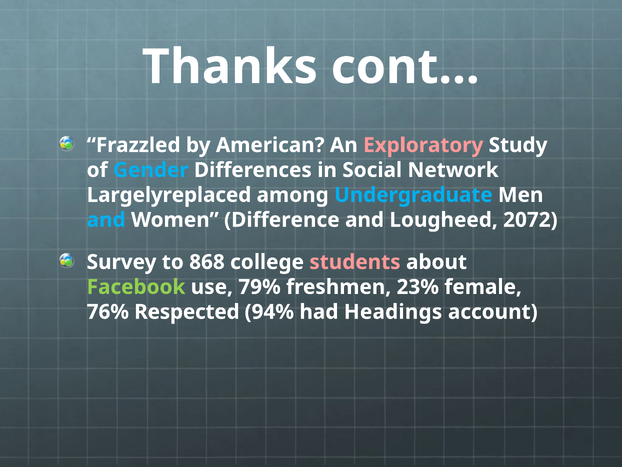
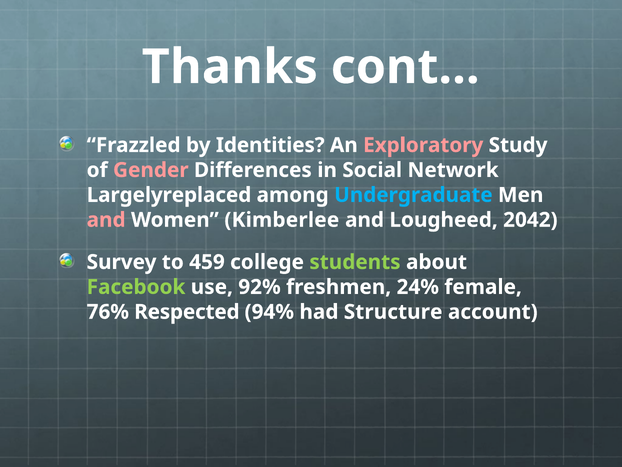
American: American -> Identities (270, 145)
Gender colour: light blue -> pink (151, 170)
and colour: light blue -> pink (106, 220)
Difference: Difference -> Kimberlee (282, 220)
2072: 2072 -> 2042 (530, 220)
868: 868 -> 459 (207, 262)
students colour: pink -> light green (355, 262)
79%: 79% -> 92% (260, 287)
23%: 23% -> 24% (418, 287)
Headings: Headings -> Structure (393, 312)
